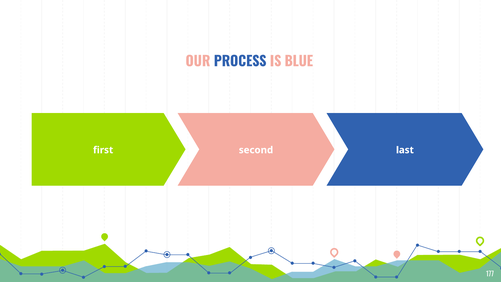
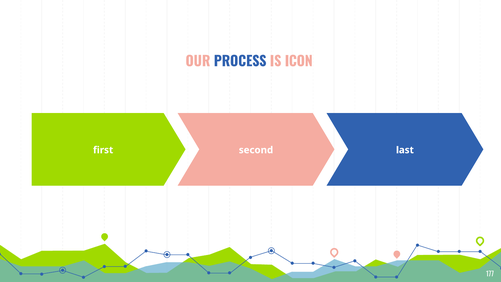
BLUE: BLUE -> ICON (299, 62)
